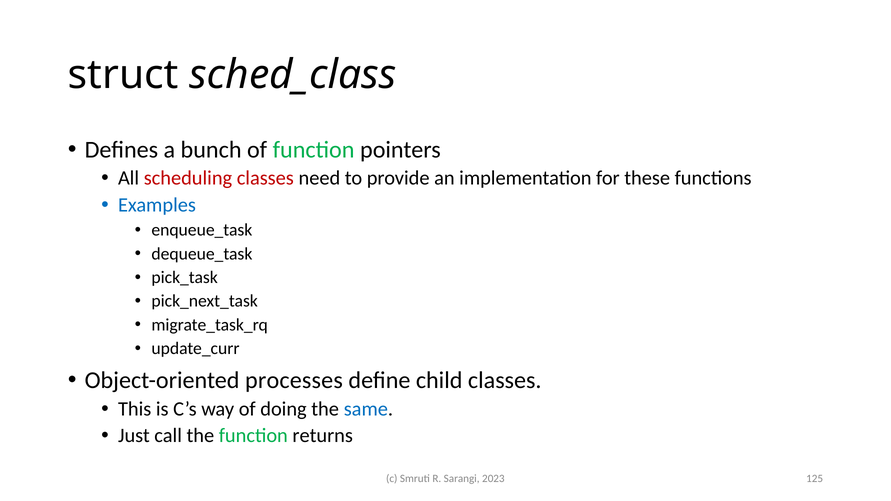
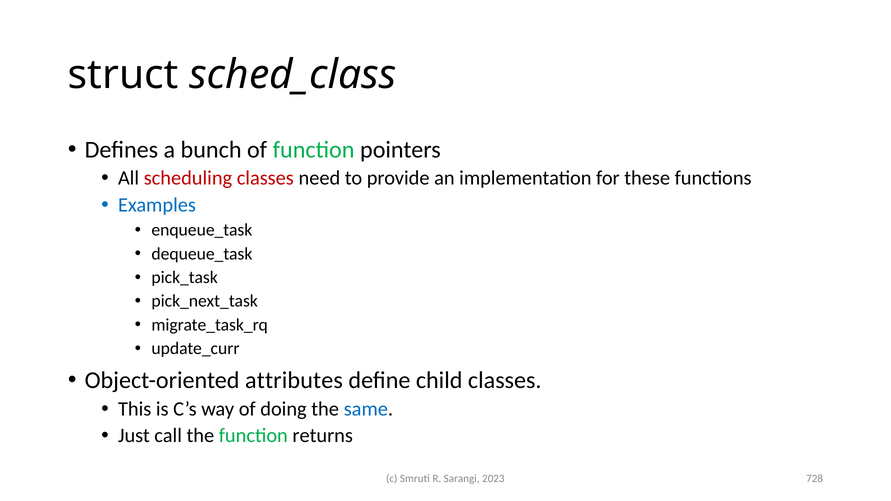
processes: processes -> attributes (294, 380)
125: 125 -> 728 (815, 479)
